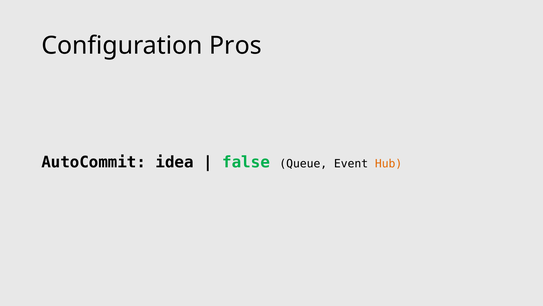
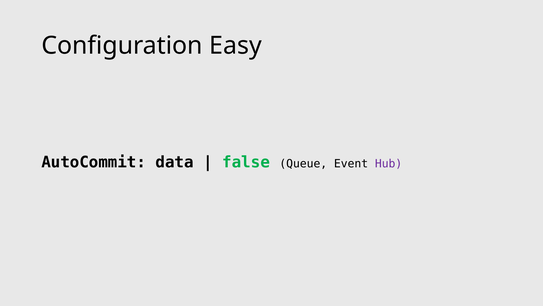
Pros: Pros -> Easy (236, 46)
idea: idea -> data (175, 162)
Hub colour: orange -> purple (389, 163)
